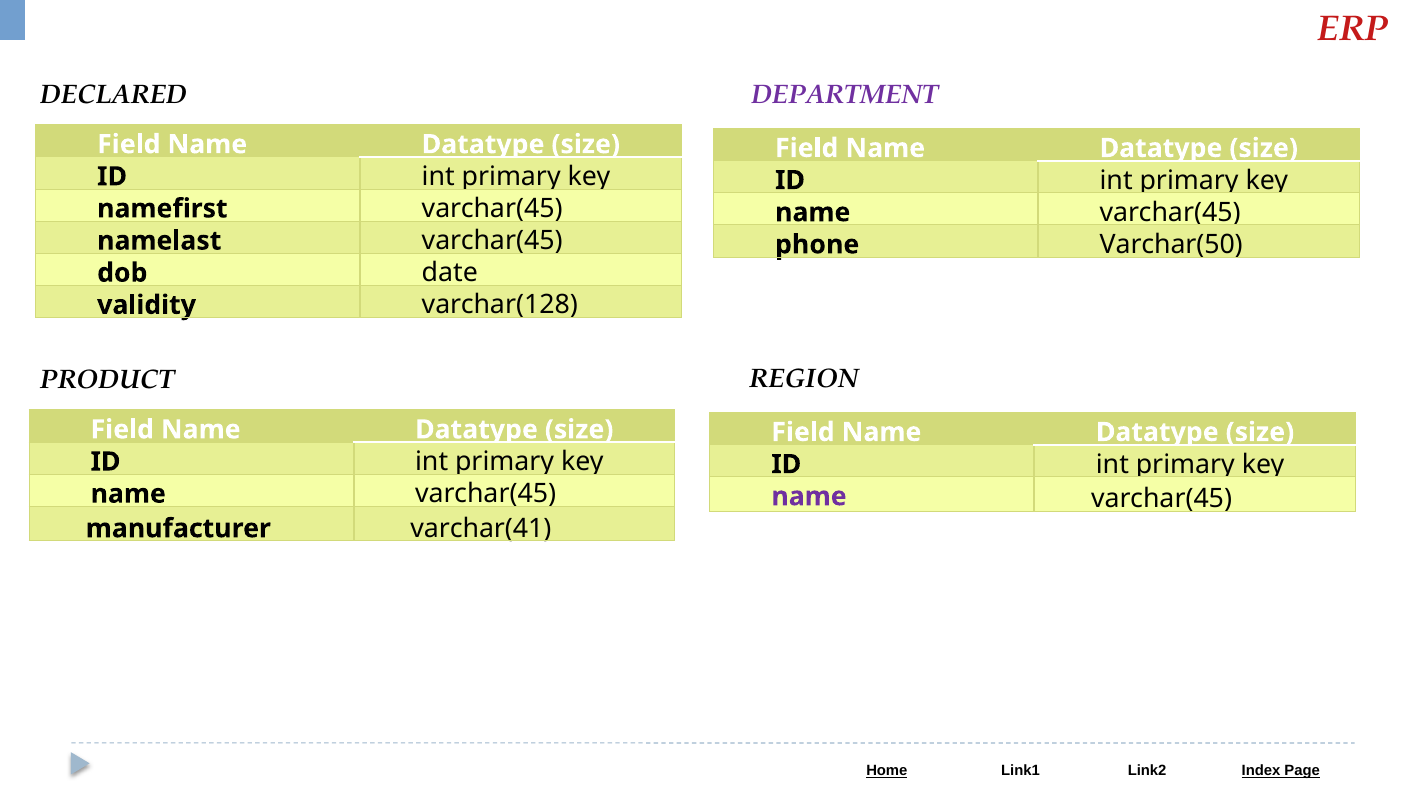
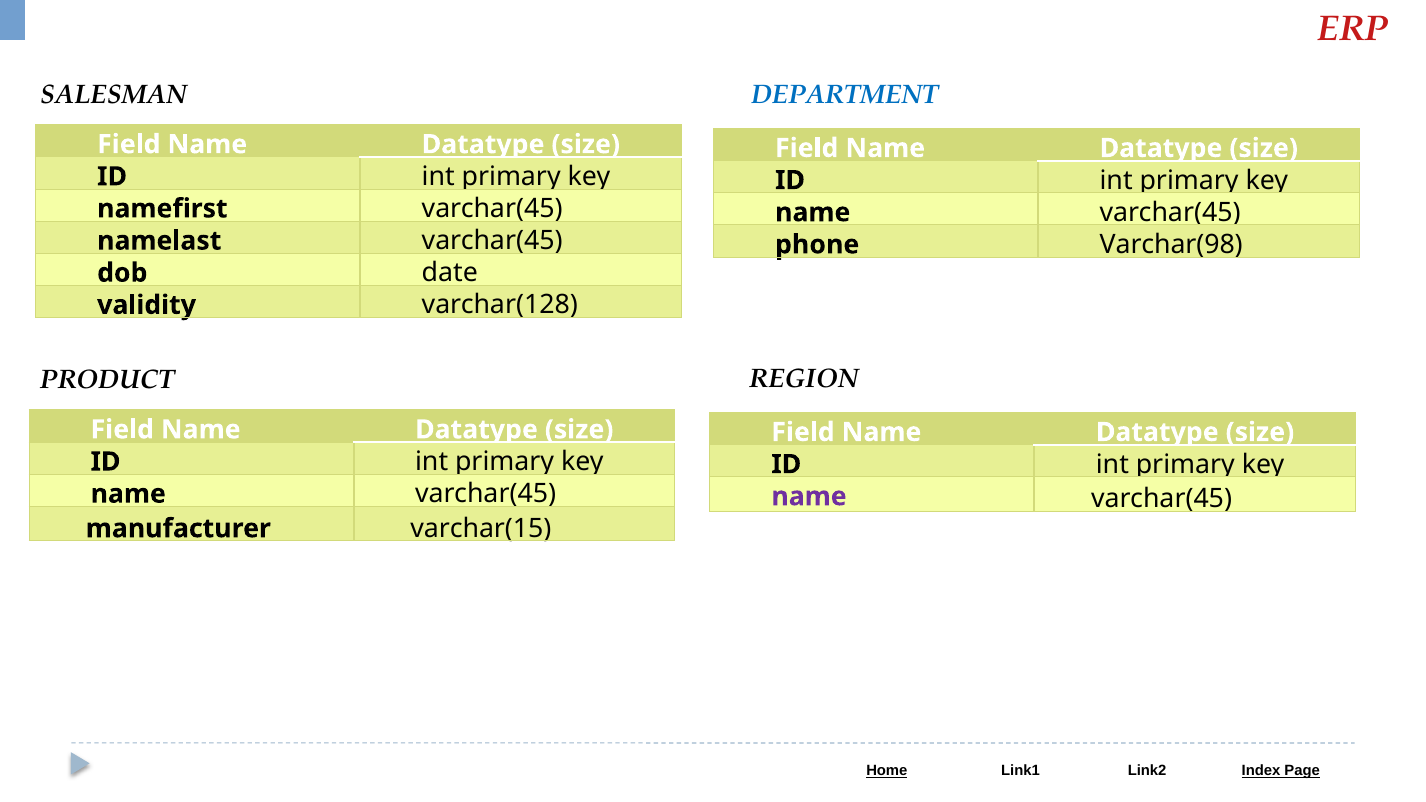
DECLARED: DECLARED -> SALESMAN (113, 94)
DEPARTMENT colour: purple -> blue (845, 94)
Varchar(50: Varchar(50 -> Varchar(98 (1171, 245)
varchar(41: varchar(41 -> varchar(15 (481, 529)
